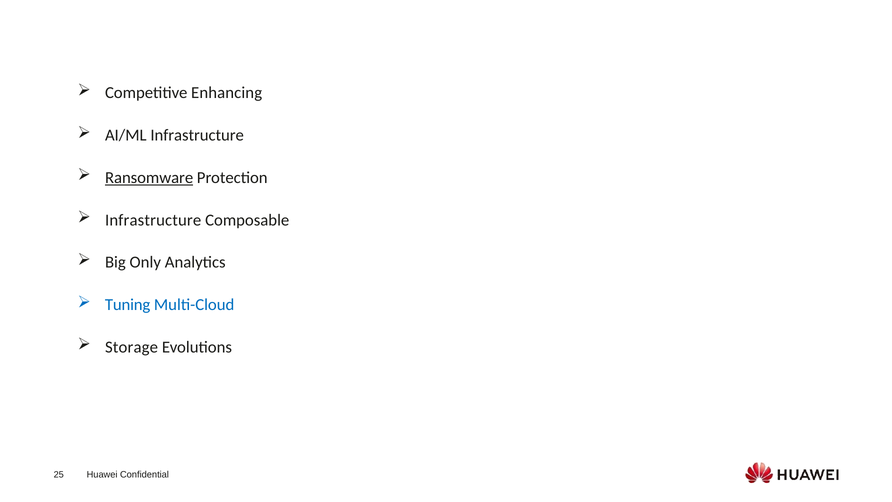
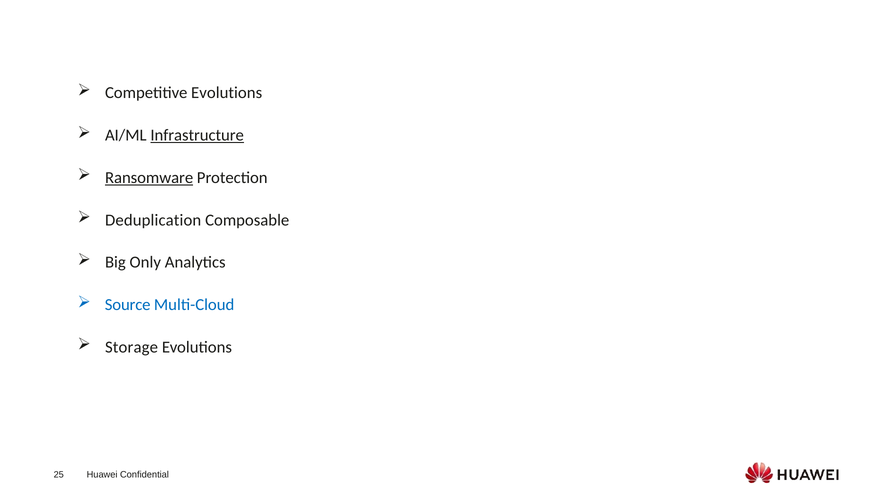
Competitive Enhancing: Enhancing -> Evolutions (227, 93)
Infrastructure underline: none -> present (197, 135)
Infrastructure: Infrastructure -> Deduplication (153, 220)
Tuning: Tuning -> Source (128, 305)
